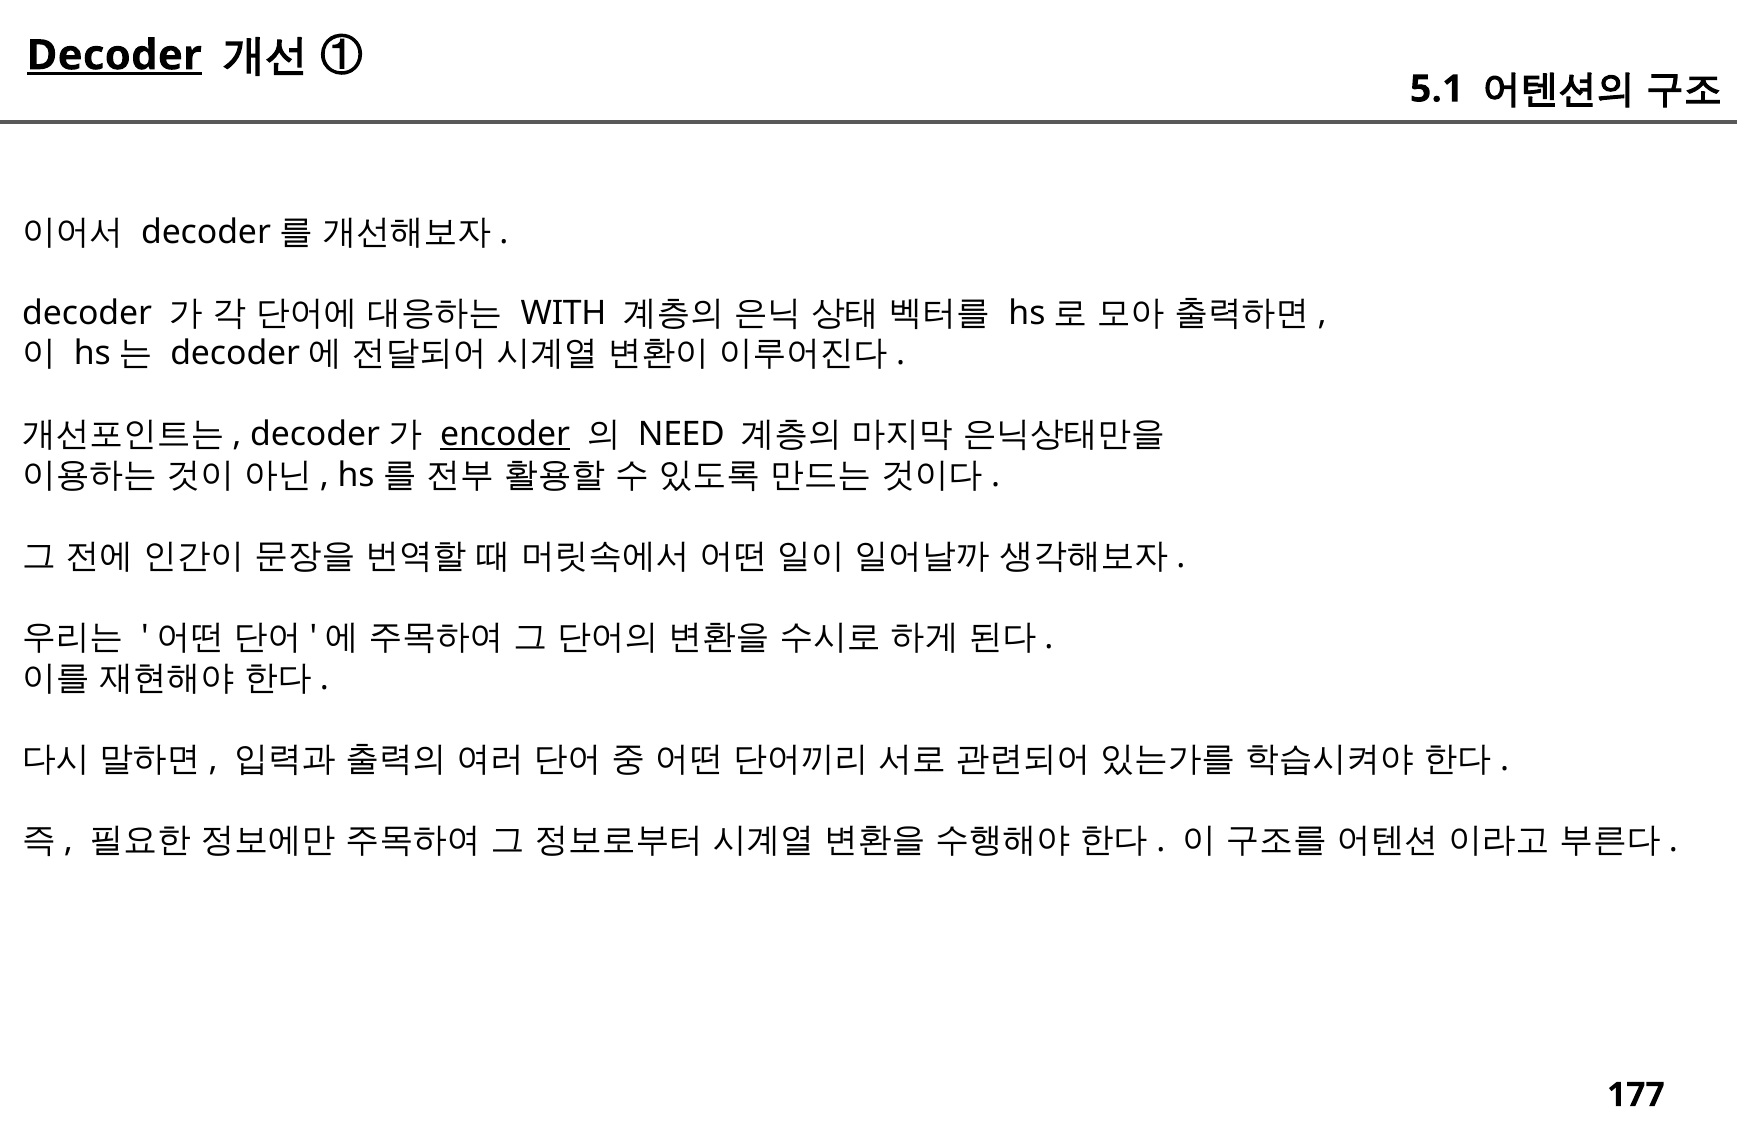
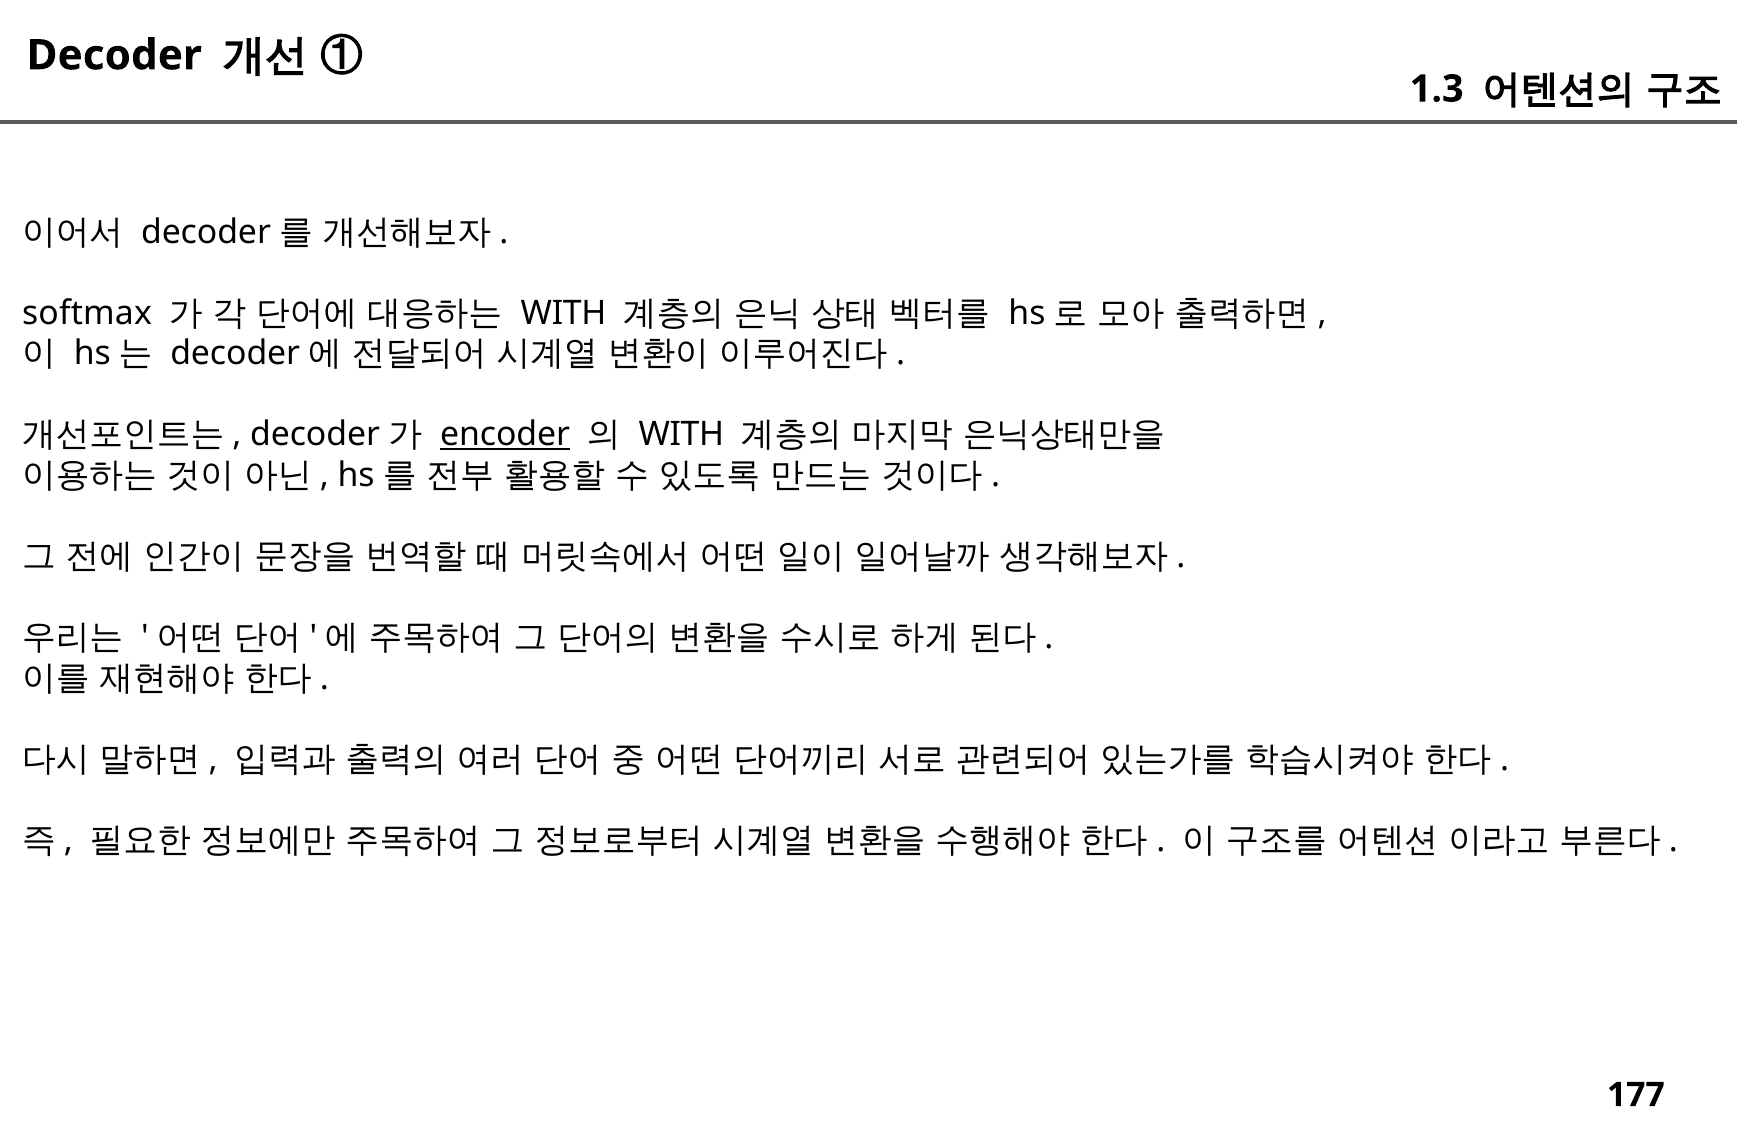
Decoder underline: present -> none (114, 55)
5.1: 5.1 -> 1.3 (1437, 89)
decoder: decoder -> softmax (87, 313)
NEED: NEED -> WITH (681, 435)
